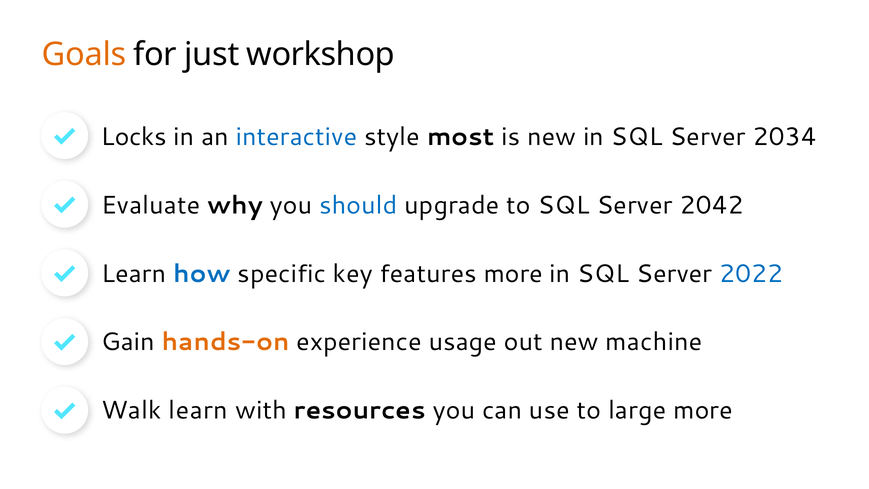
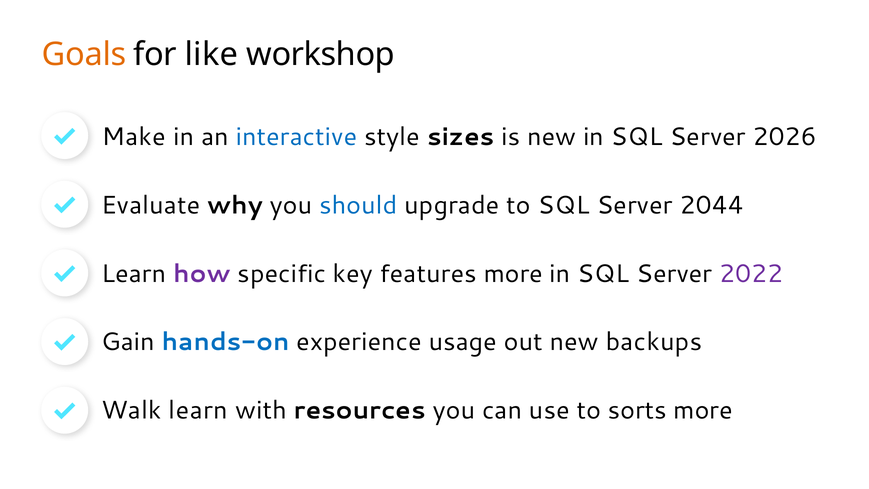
just: just -> like (211, 54)
Locks: Locks -> Make (134, 137)
most: most -> sizes (461, 137)
2034: 2034 -> 2026 (785, 137)
2042: 2042 -> 2044 (712, 205)
how colour: blue -> purple (202, 274)
2022 colour: blue -> purple (751, 274)
hands-on colour: orange -> blue (226, 342)
machine: machine -> backups (654, 342)
large: large -> sorts (637, 410)
